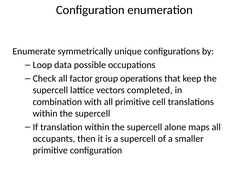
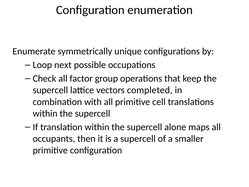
data: data -> next (63, 65)
